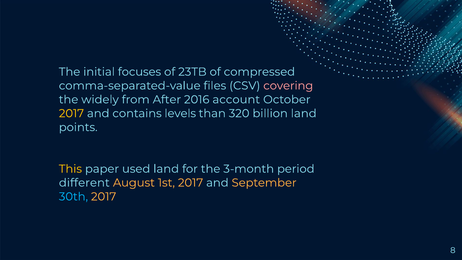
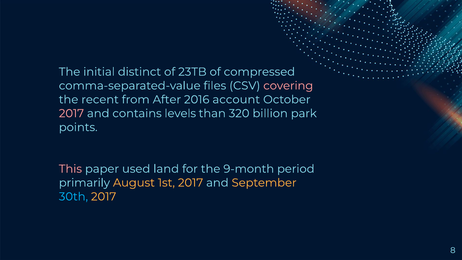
focuses: focuses -> distinct (139, 72)
widely: widely -> recent (100, 100)
2017 colour: yellow -> pink (71, 113)
billion land: land -> park (304, 113)
This colour: yellow -> pink (70, 169)
3-month: 3-month -> 9-month (249, 169)
different: different -> primarily (84, 183)
